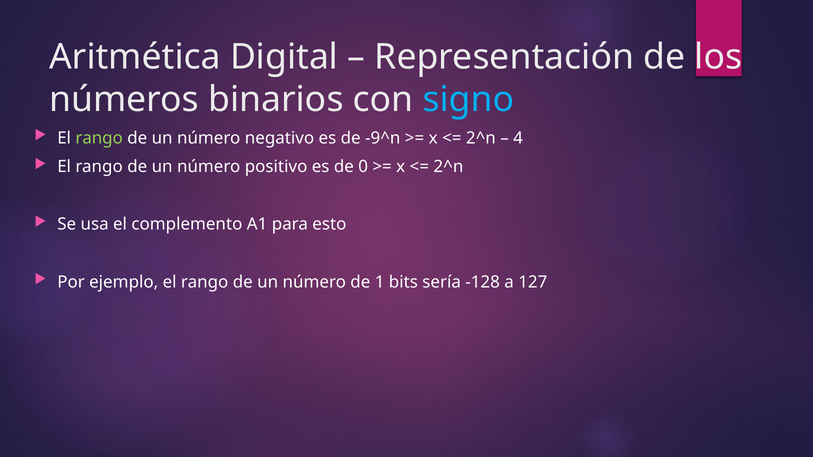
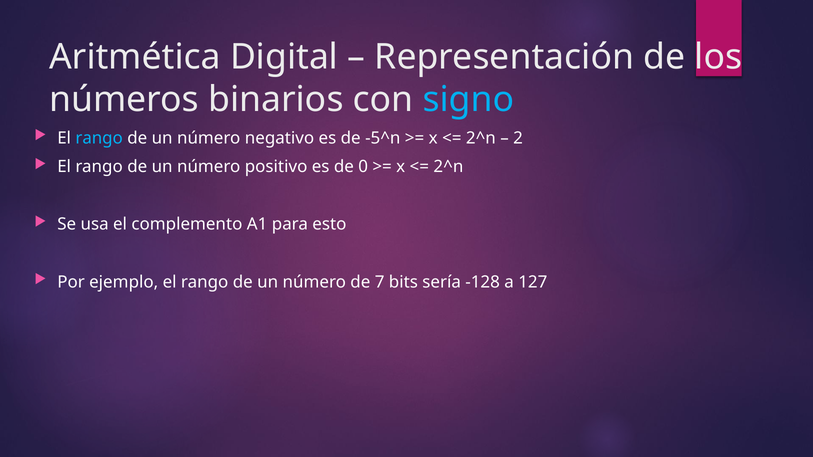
rango colour: light green -> light blue (99, 138)
-9^n: -9^n -> -5^n (383, 138)
4: 4 -> 2 (518, 138)
1: 1 -> 7 (380, 282)
